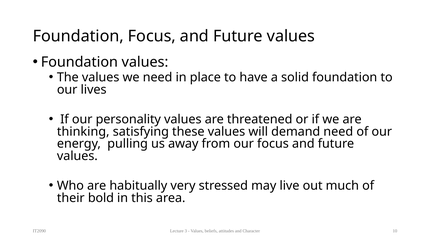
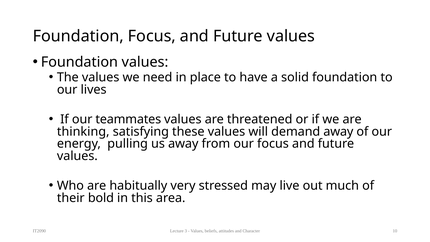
personality: personality -> teammates (128, 119)
demand need: need -> away (338, 132)
